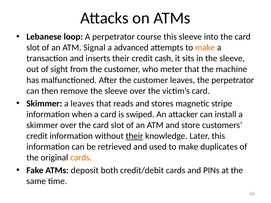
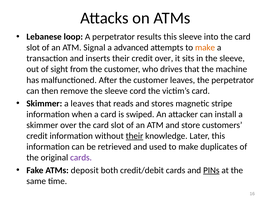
course: course -> results (149, 37)
credit cash: cash -> over (164, 58)
meter: meter -> drives (171, 69)
sleeve over: over -> cord (138, 91)
cards colour: orange -> purple (81, 158)
PINs underline: none -> present (211, 170)
